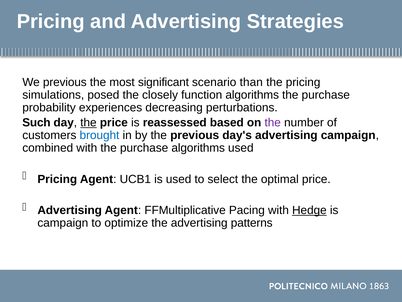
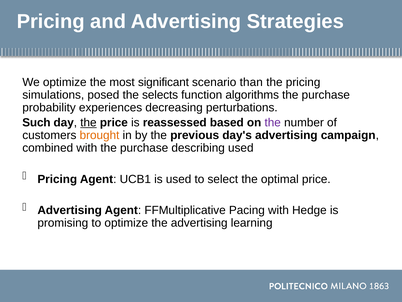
We previous: previous -> optimize (65, 82)
closely: closely -> selects (160, 95)
brought colour: blue -> orange (99, 135)
purchase algorithms: algorithms -> describing (198, 148)
Hedge underline: present -> none (309, 210)
campaign: campaign -> promising (63, 223)
patterns: patterns -> learning (252, 223)
